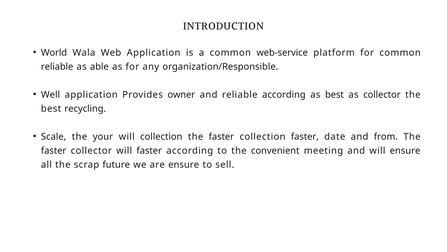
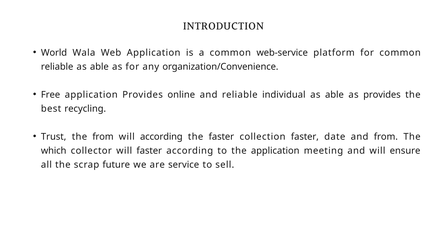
organization/Responsible: organization/Responsible -> organization/Convenience (220, 67)
Well: Well -> Free (51, 94)
owner: owner -> online (181, 94)
reliable according: according -> individual (284, 94)
best: best -> able (334, 94)
as collector: collector -> provides (382, 94)
Scale: Scale -> Trust (54, 136)
the your: your -> from (103, 136)
will collection: collection -> according (161, 136)
faster: faster -> which (54, 150)
the convenient: convenient -> application (275, 150)
are ensure: ensure -> service (184, 164)
